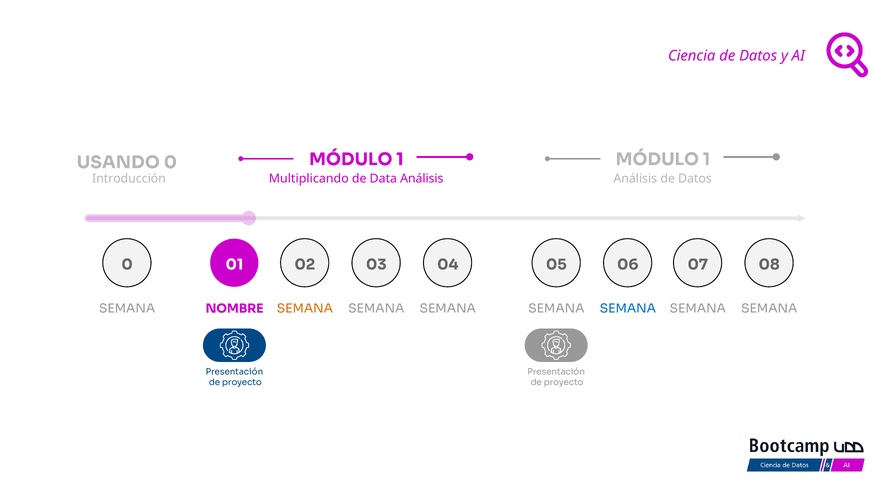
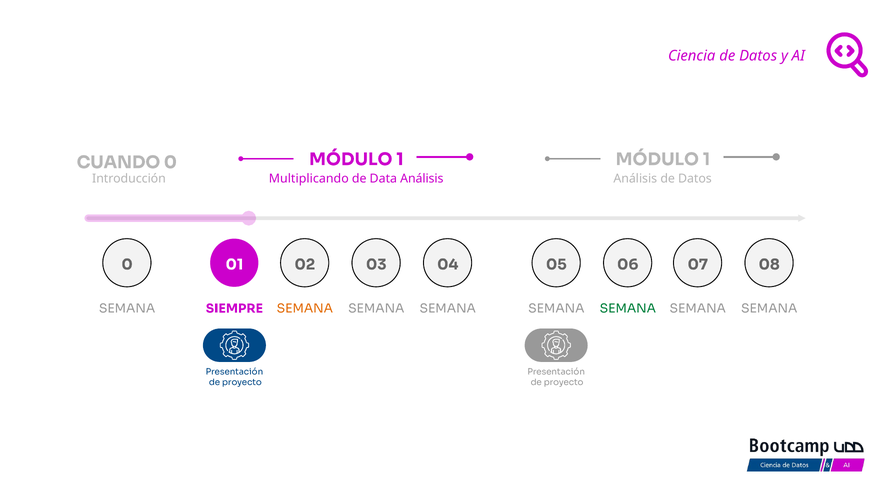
USANDO: USANDO -> CUANDO (118, 162)
NOMBRE: NOMBRE -> SIEMPRE (234, 309)
SEMANA colour: blue -> green (628, 309)
